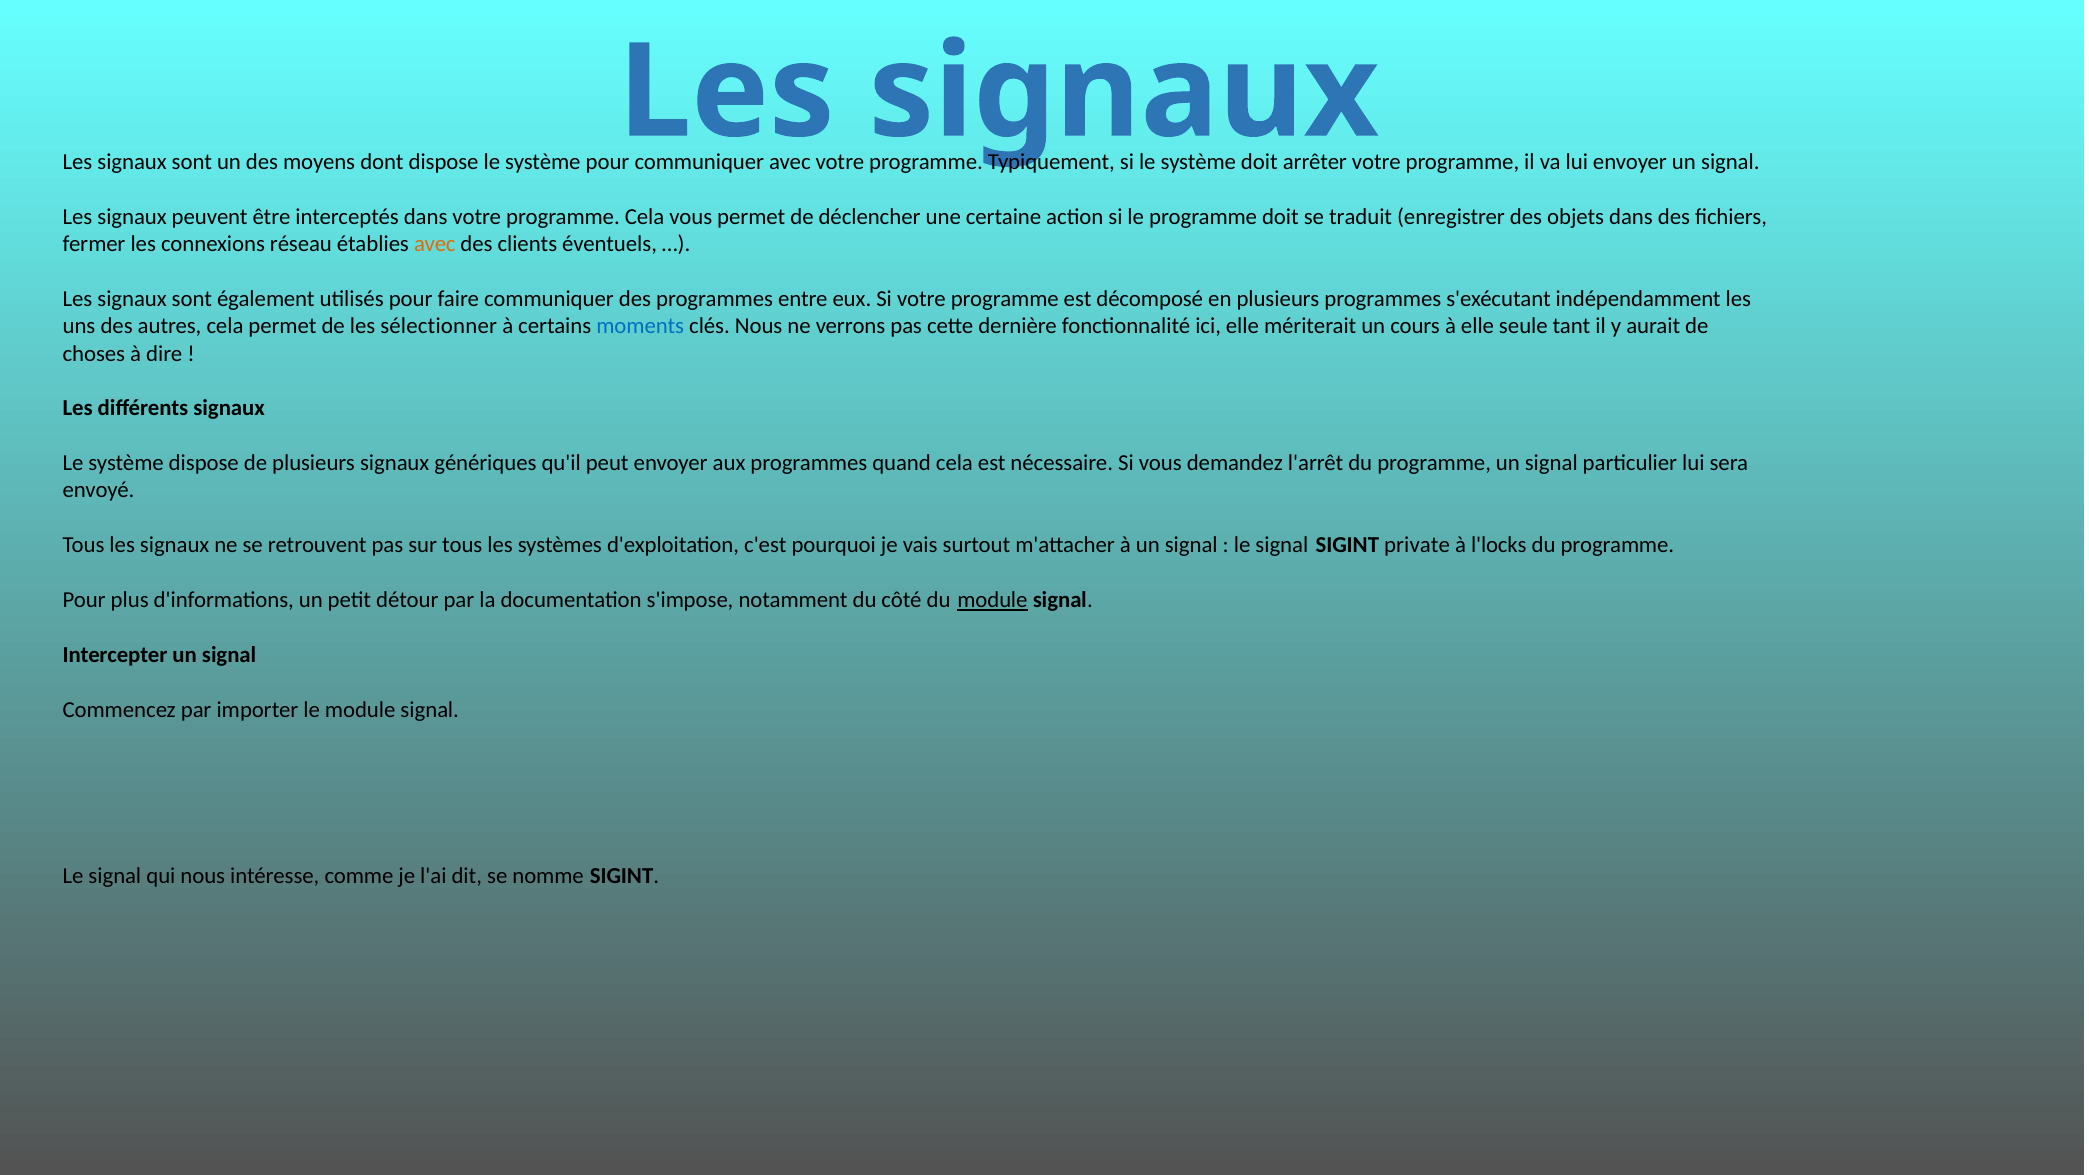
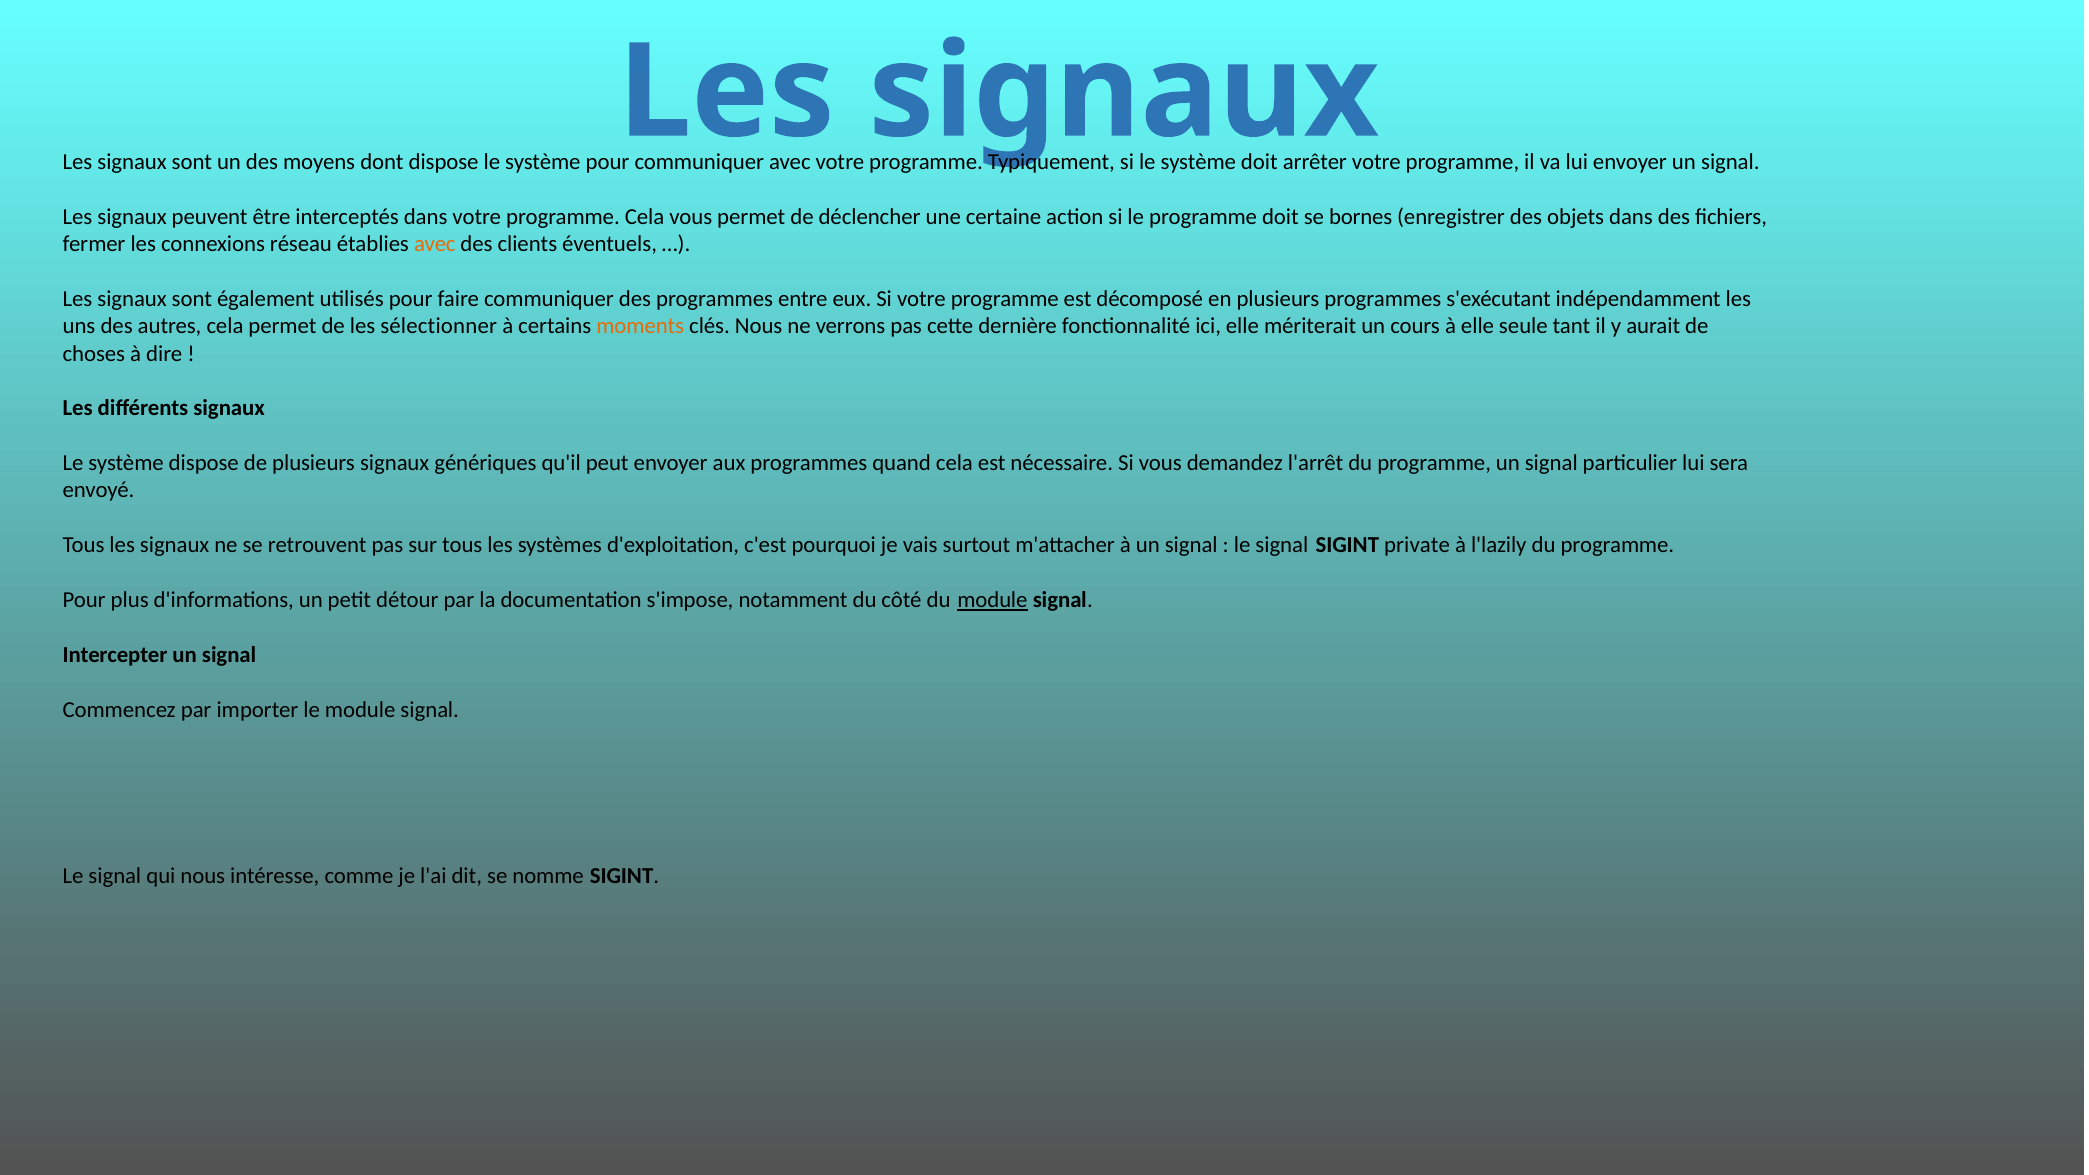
traduit: traduit -> bornes (1361, 217)
moments colour: blue -> orange (640, 326)
l'locks: l'locks -> l'lazily (1499, 545)
